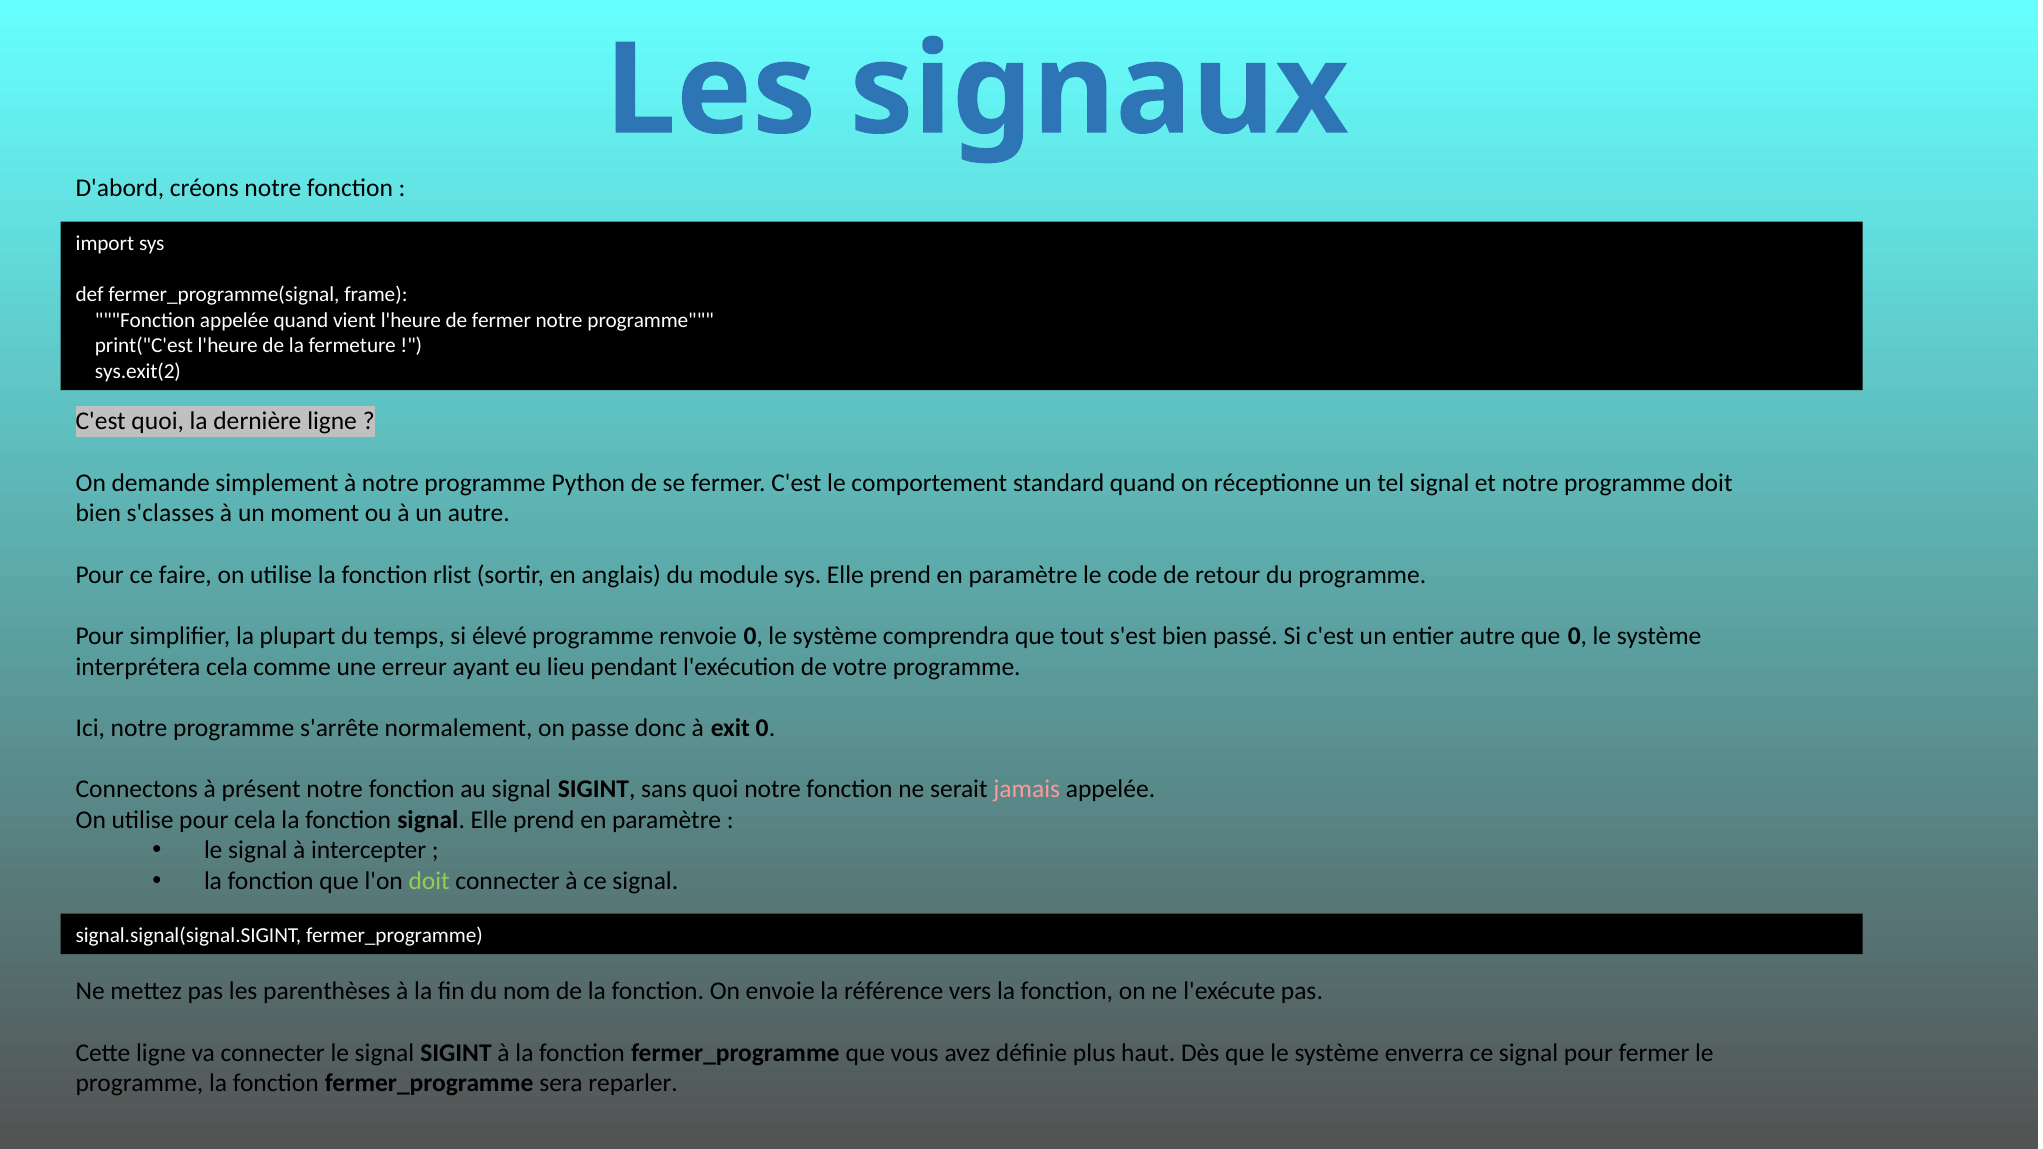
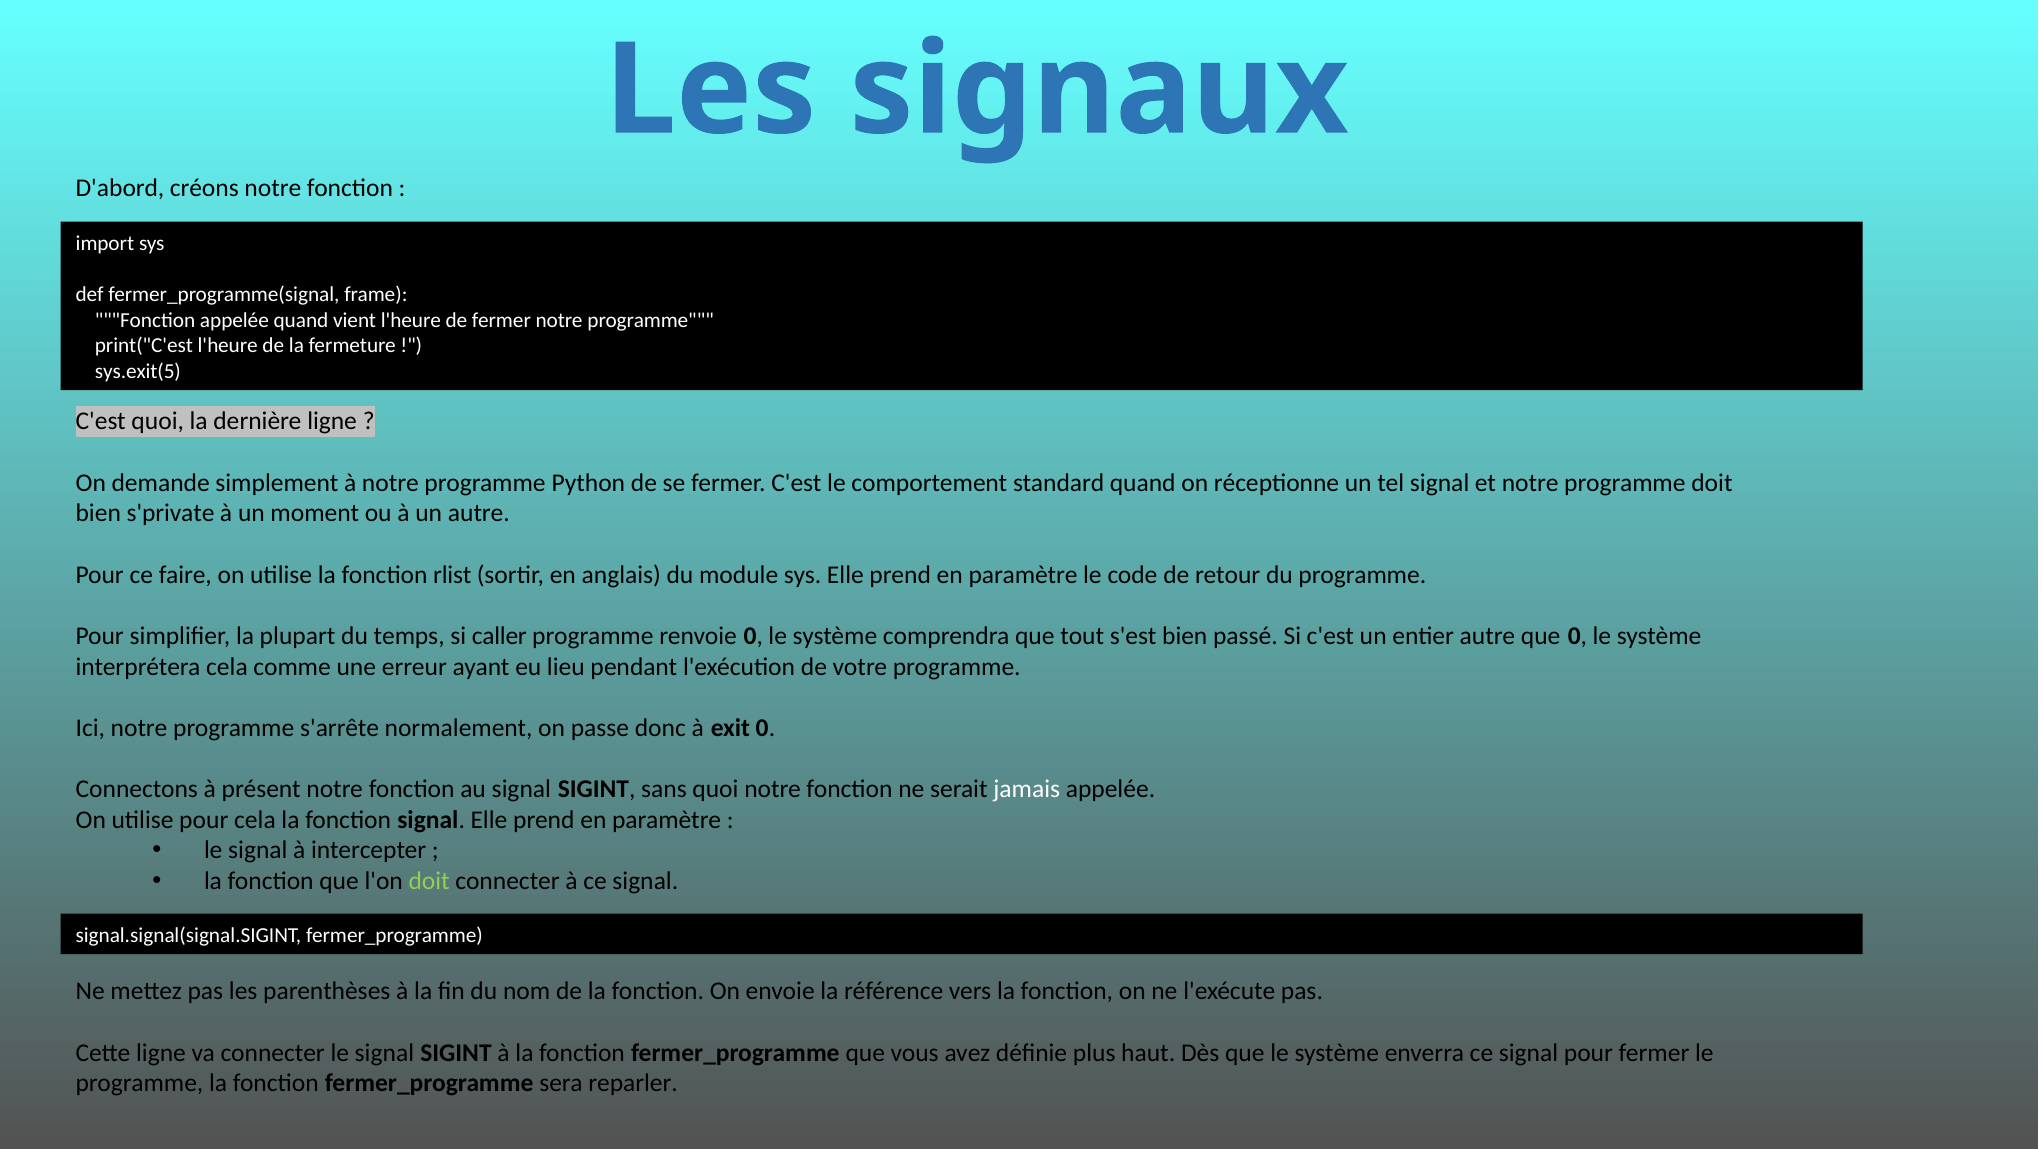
sys.exit(2: sys.exit(2 -> sys.exit(5 (138, 371)
s'classes: s'classes -> s'private (171, 514)
élevé: élevé -> caller (499, 636)
jamais colour: pink -> white (1027, 789)
